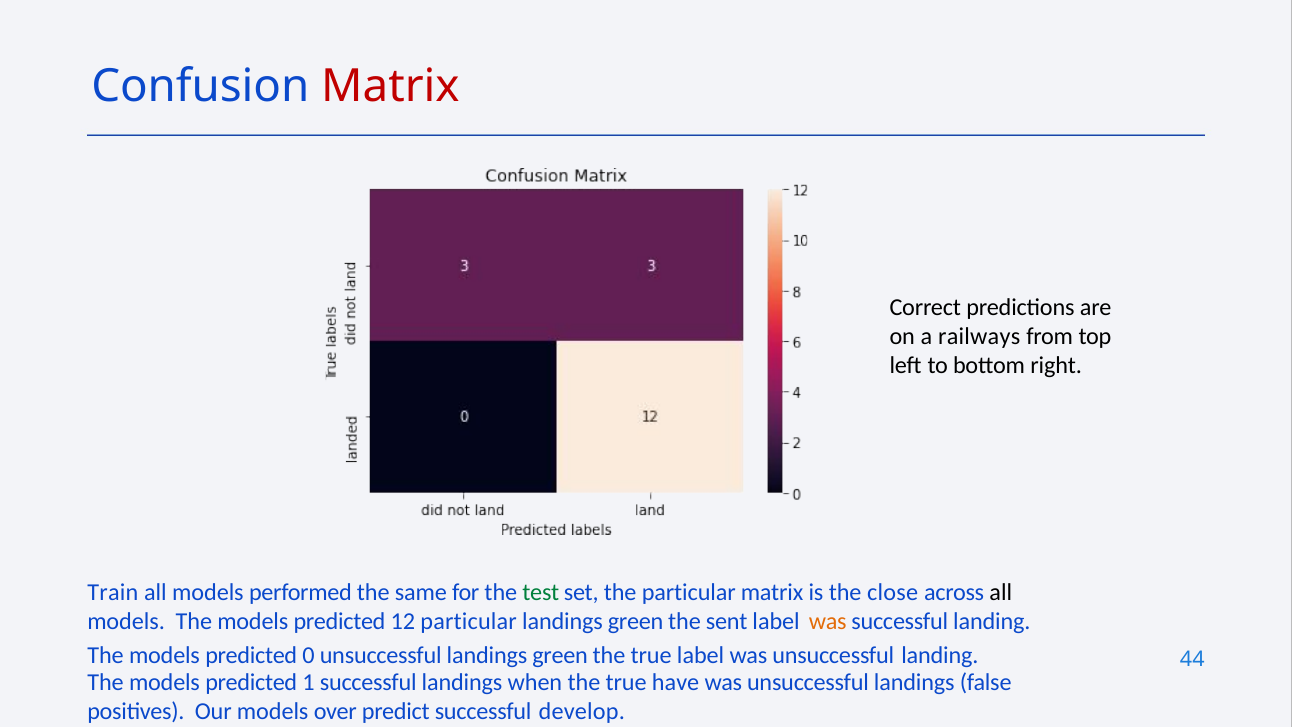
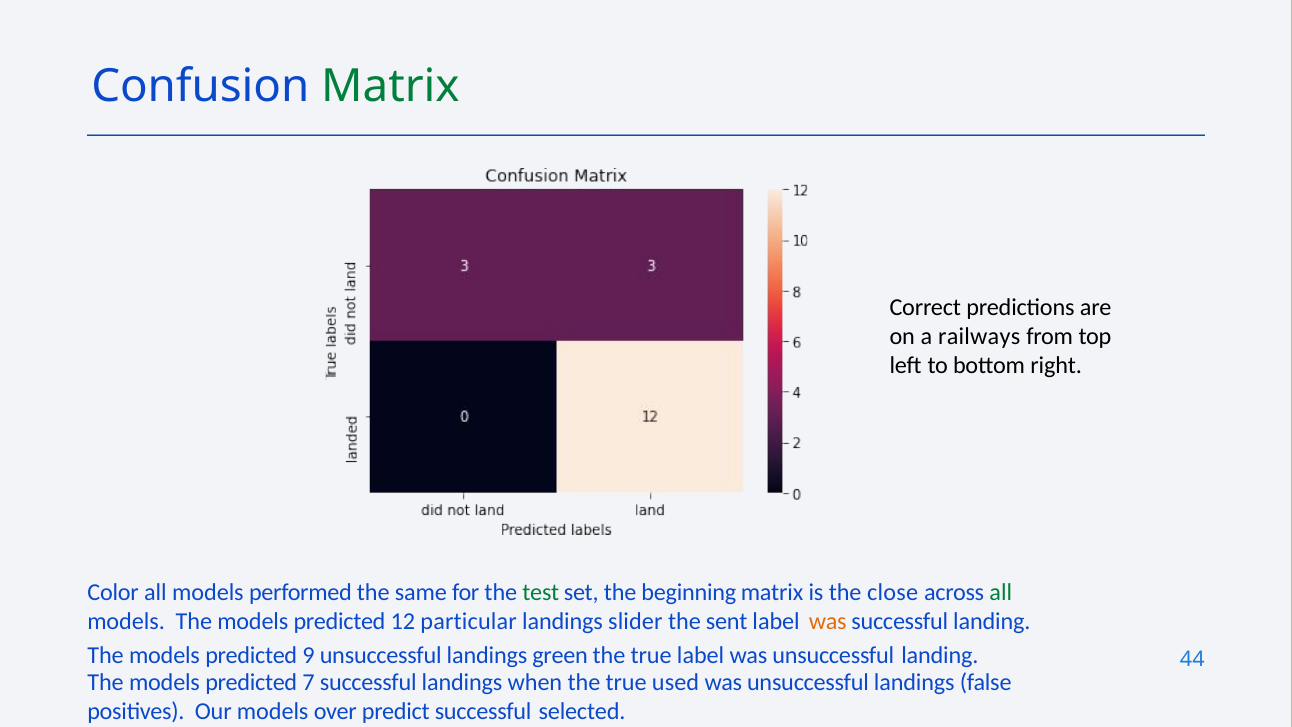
Matrix colour: red -> green (390, 86)
Train: Train -> Color (113, 592)
the particular: particular -> beginning (689, 592)
all colour: black -> green (1001, 592)
green: green -> slider (635, 622)
0: 0 -> 9 (309, 656)
1: 1 -> 7 (309, 683)
have: have -> used (676, 683)
develop: develop -> selected (582, 711)
